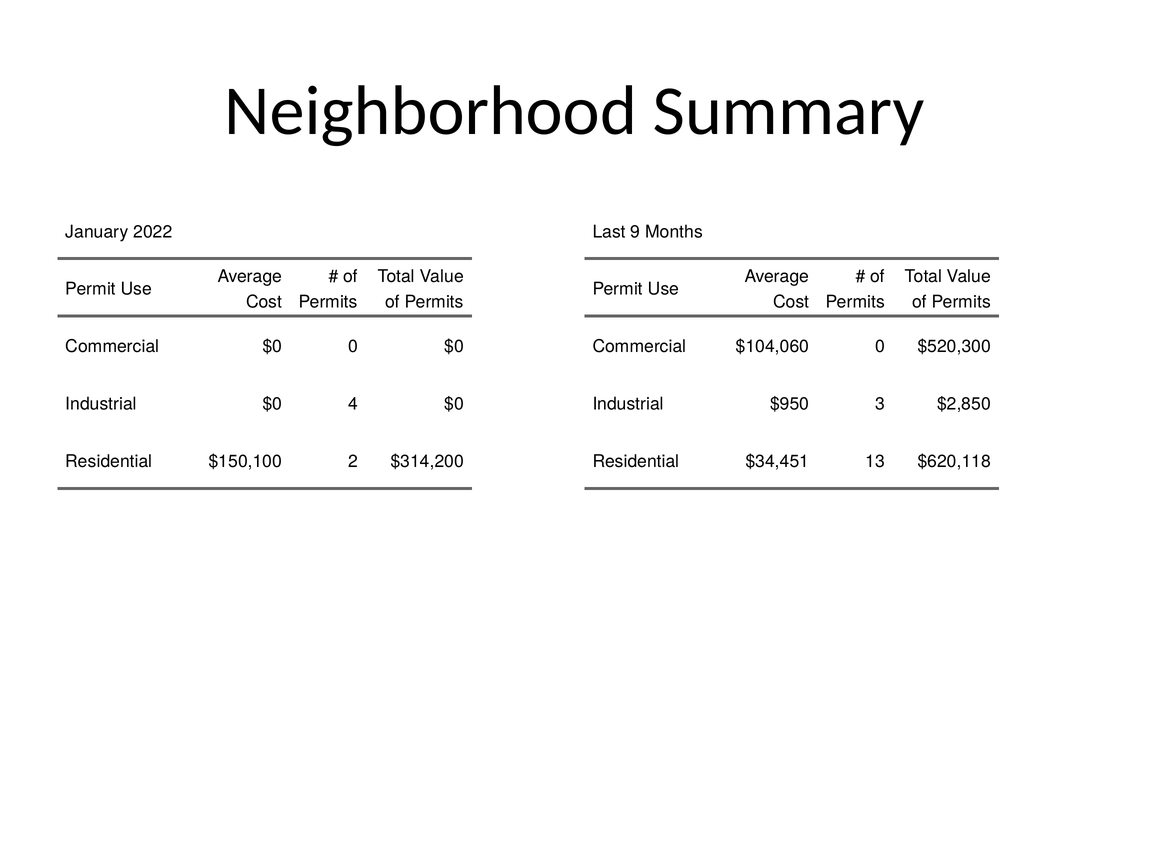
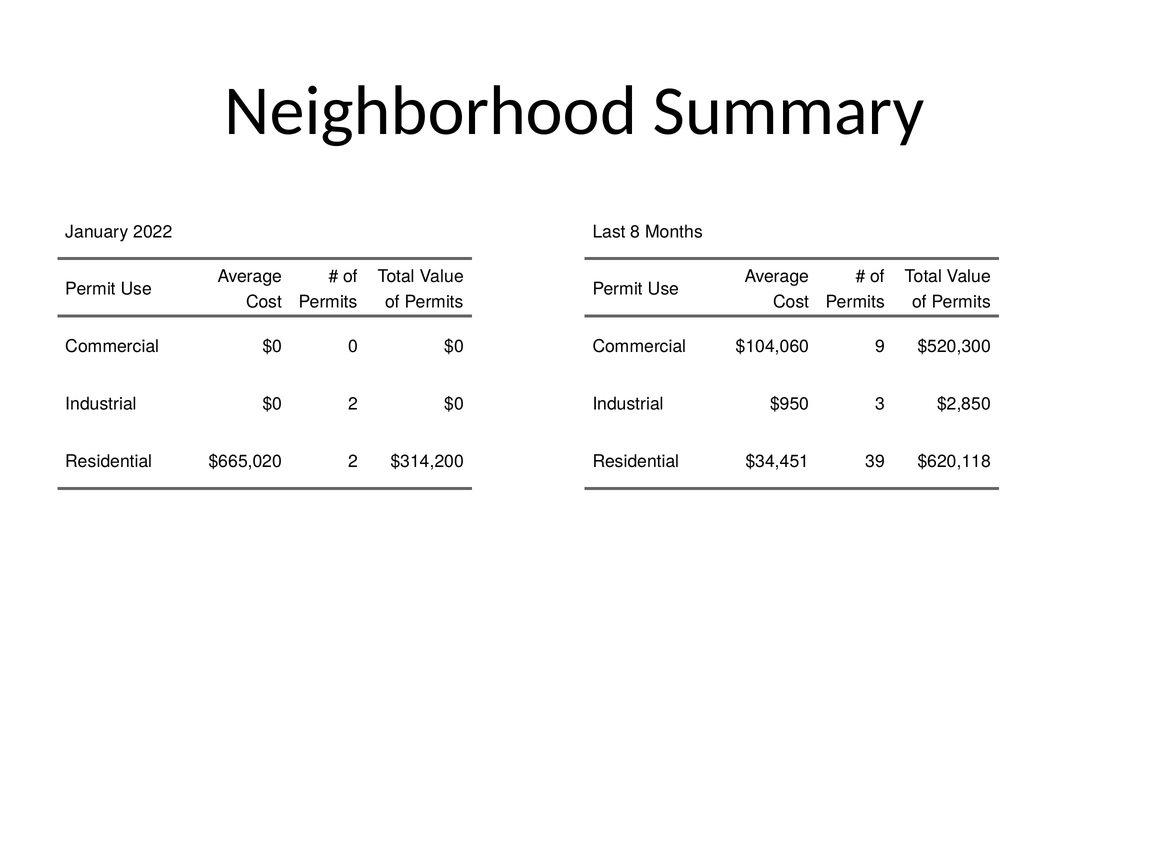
9: 9 -> 8 (635, 232)
$104,060 0: 0 -> 9 (880, 347)
$0 4: 4 -> 2 (353, 404)
$150,100: $150,100 -> $665,020 (245, 462)
13: 13 -> 39 (875, 462)
